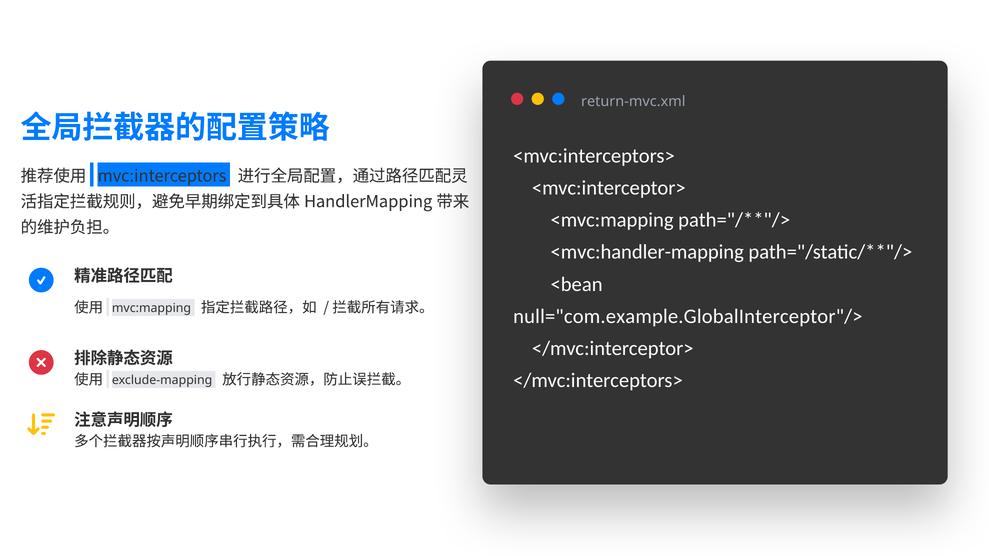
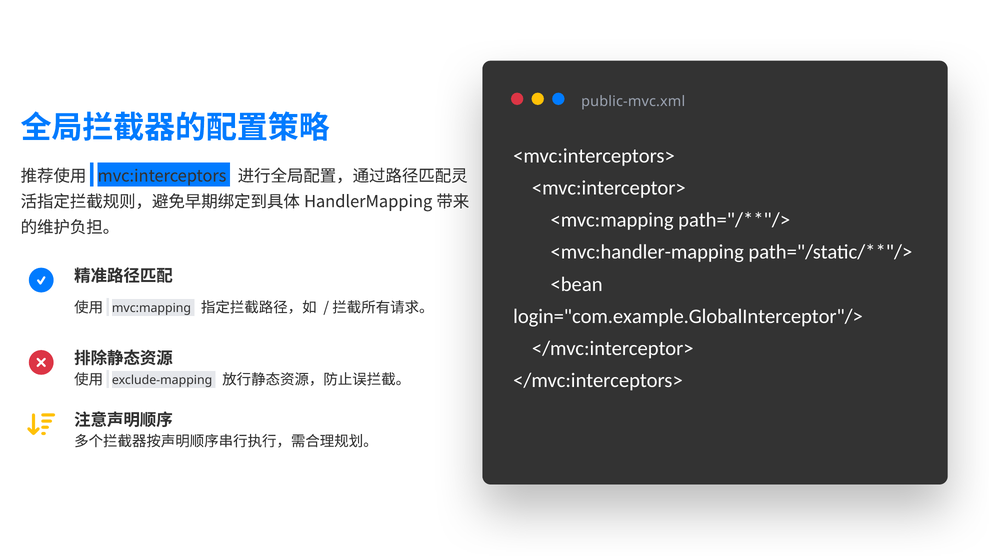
return-mvc.xml: return-mvc.xml -> public-mvc.xml (633, 102)
null="com.example.GlobalInterceptor"/>: null="com.example.GlobalInterceptor"/> -> login="com.example.GlobalInterceptor"/> (688, 317)
